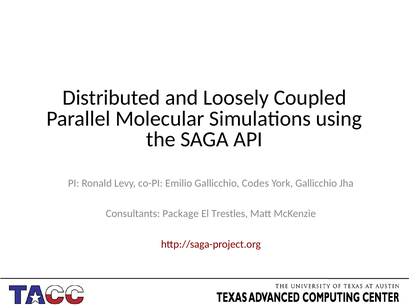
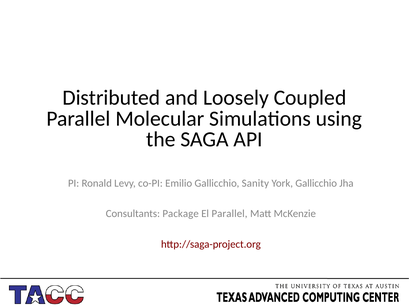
Codes: Codes -> Sanity (255, 183)
El Trestles: Trestles -> Parallel (230, 214)
